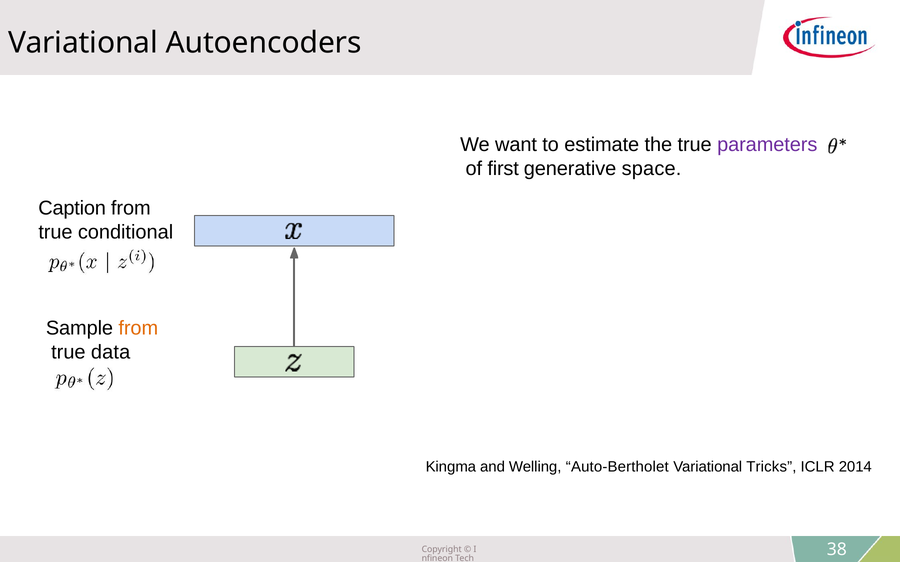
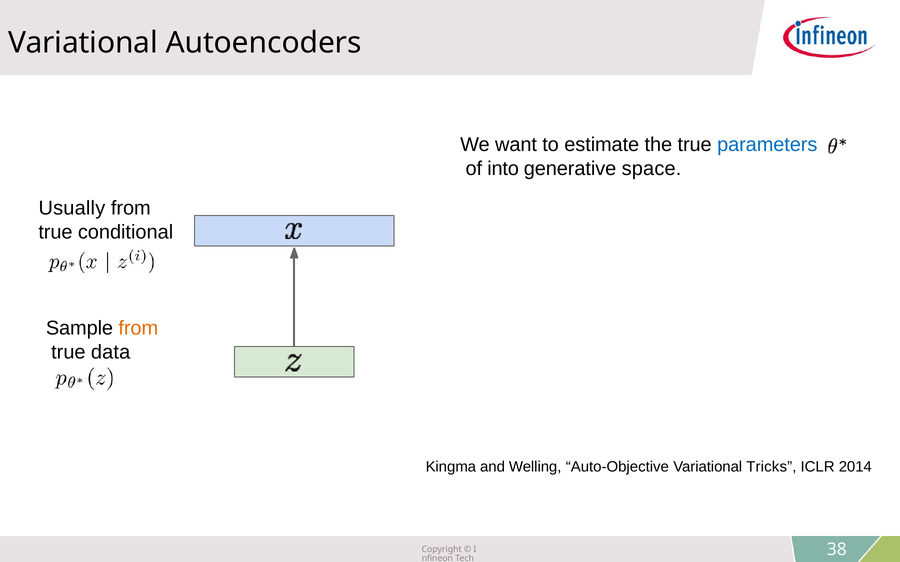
parameters colour: purple -> blue (767, 145)
first: first -> into (503, 169)
Caption: Caption -> Usually (72, 208)
Auto-Bertholet: Auto-Bertholet -> Auto-Objective (617, 467)
